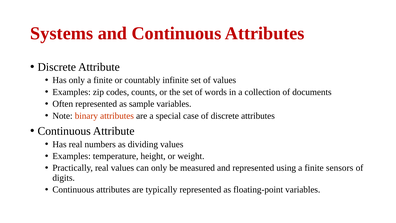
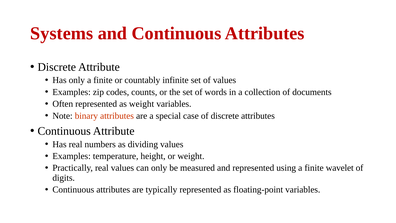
as sample: sample -> weight (142, 104)
sensors: sensors -> wavelet (340, 168)
